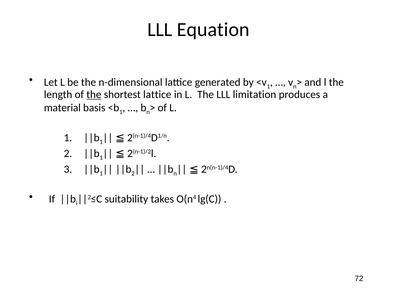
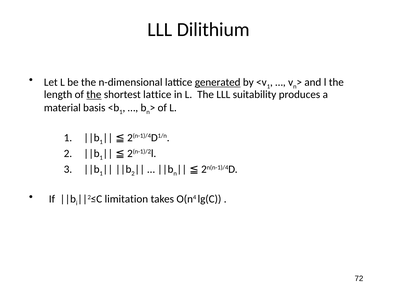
Equation: Equation -> Dilithium (213, 30)
generated underline: none -> present (218, 82)
limitation: limitation -> suitability (255, 94)
suitability: suitability -> limitation (126, 199)
